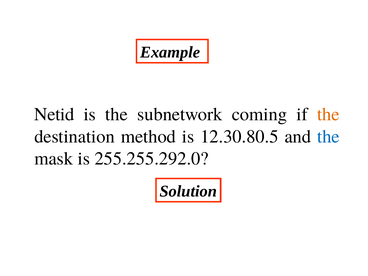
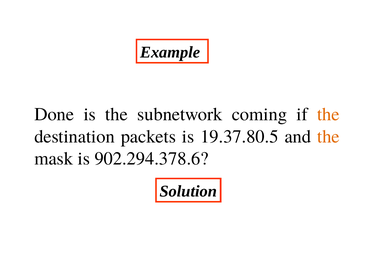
Netid: Netid -> Done (54, 114)
method: method -> packets (148, 137)
12.30.80.5: 12.30.80.5 -> 19.37.80.5 (239, 137)
the colour: blue -> orange (328, 137)
255.255.292.0: 255.255.292.0 -> 902.294.378.6 (152, 159)
